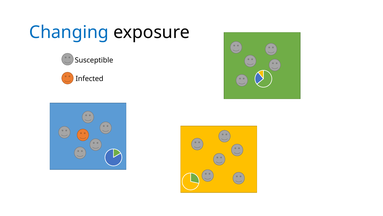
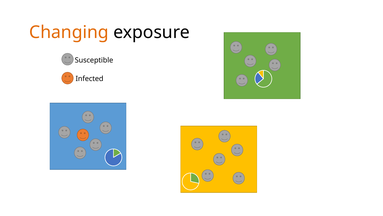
Changing colour: blue -> orange (69, 32)
